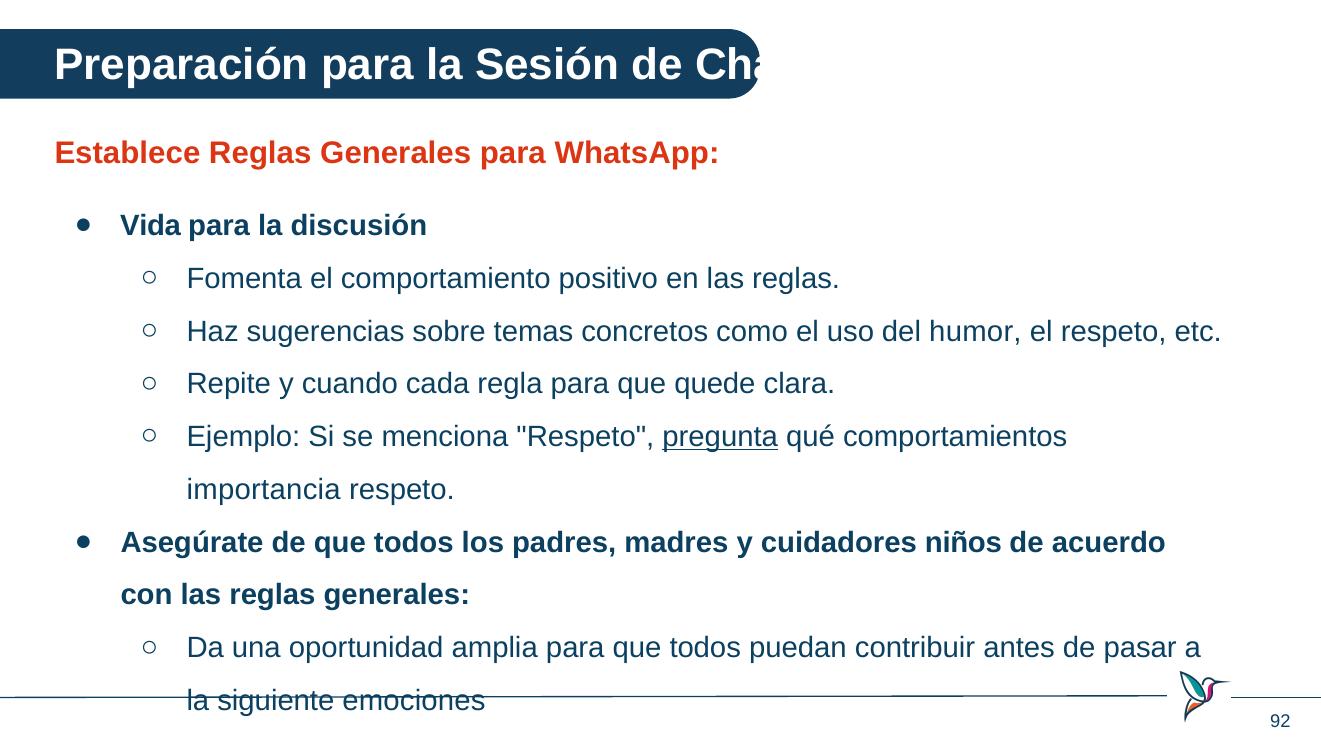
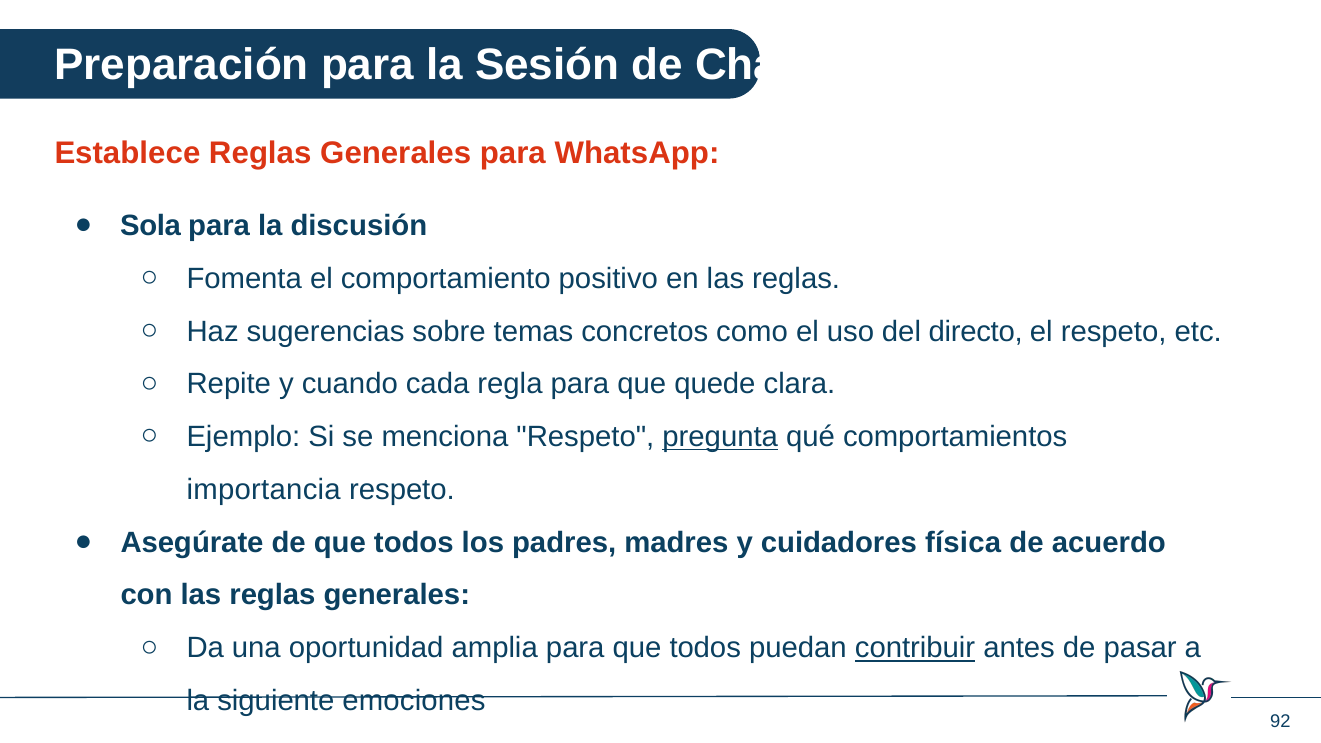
Vida: Vida -> Sola (151, 226)
humor: humor -> directo (976, 331)
niños: niños -> física (963, 543)
contribuir underline: none -> present (915, 648)
